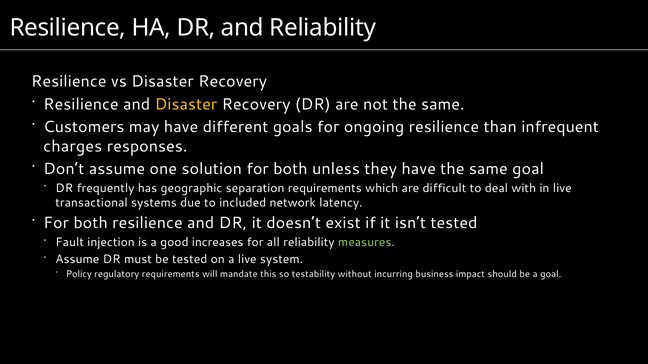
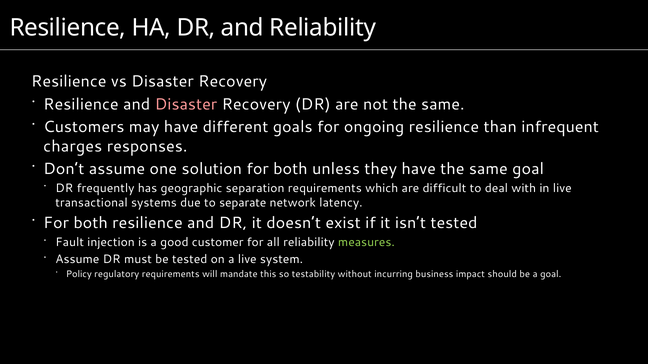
Disaster colour: yellow -> pink (186, 104)
included: included -> separate (243, 203)
increases: increases -> customer (218, 243)
